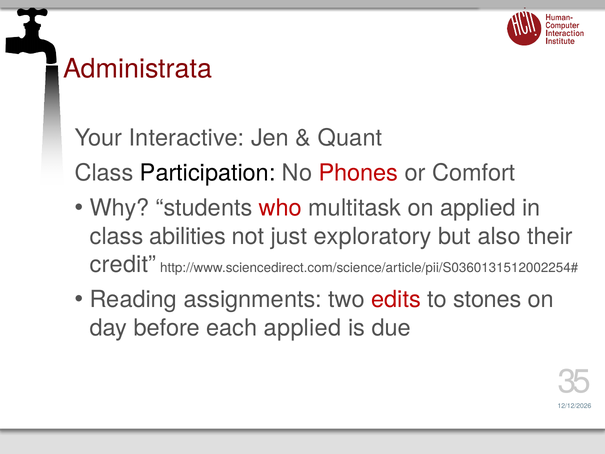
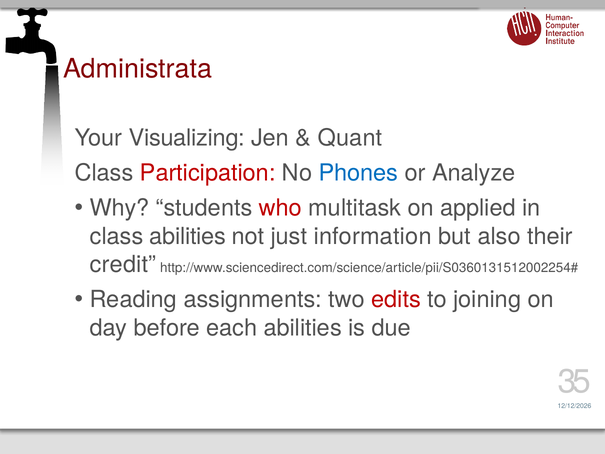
Interactive: Interactive -> Visualizing (187, 138)
Participation colour: black -> red (208, 173)
Phones colour: red -> blue (358, 173)
Comfort: Comfort -> Analyze (474, 173)
exploratory: exploratory -> information (373, 236)
stones: stones -> joining (487, 299)
each applied: applied -> abilities (303, 328)
